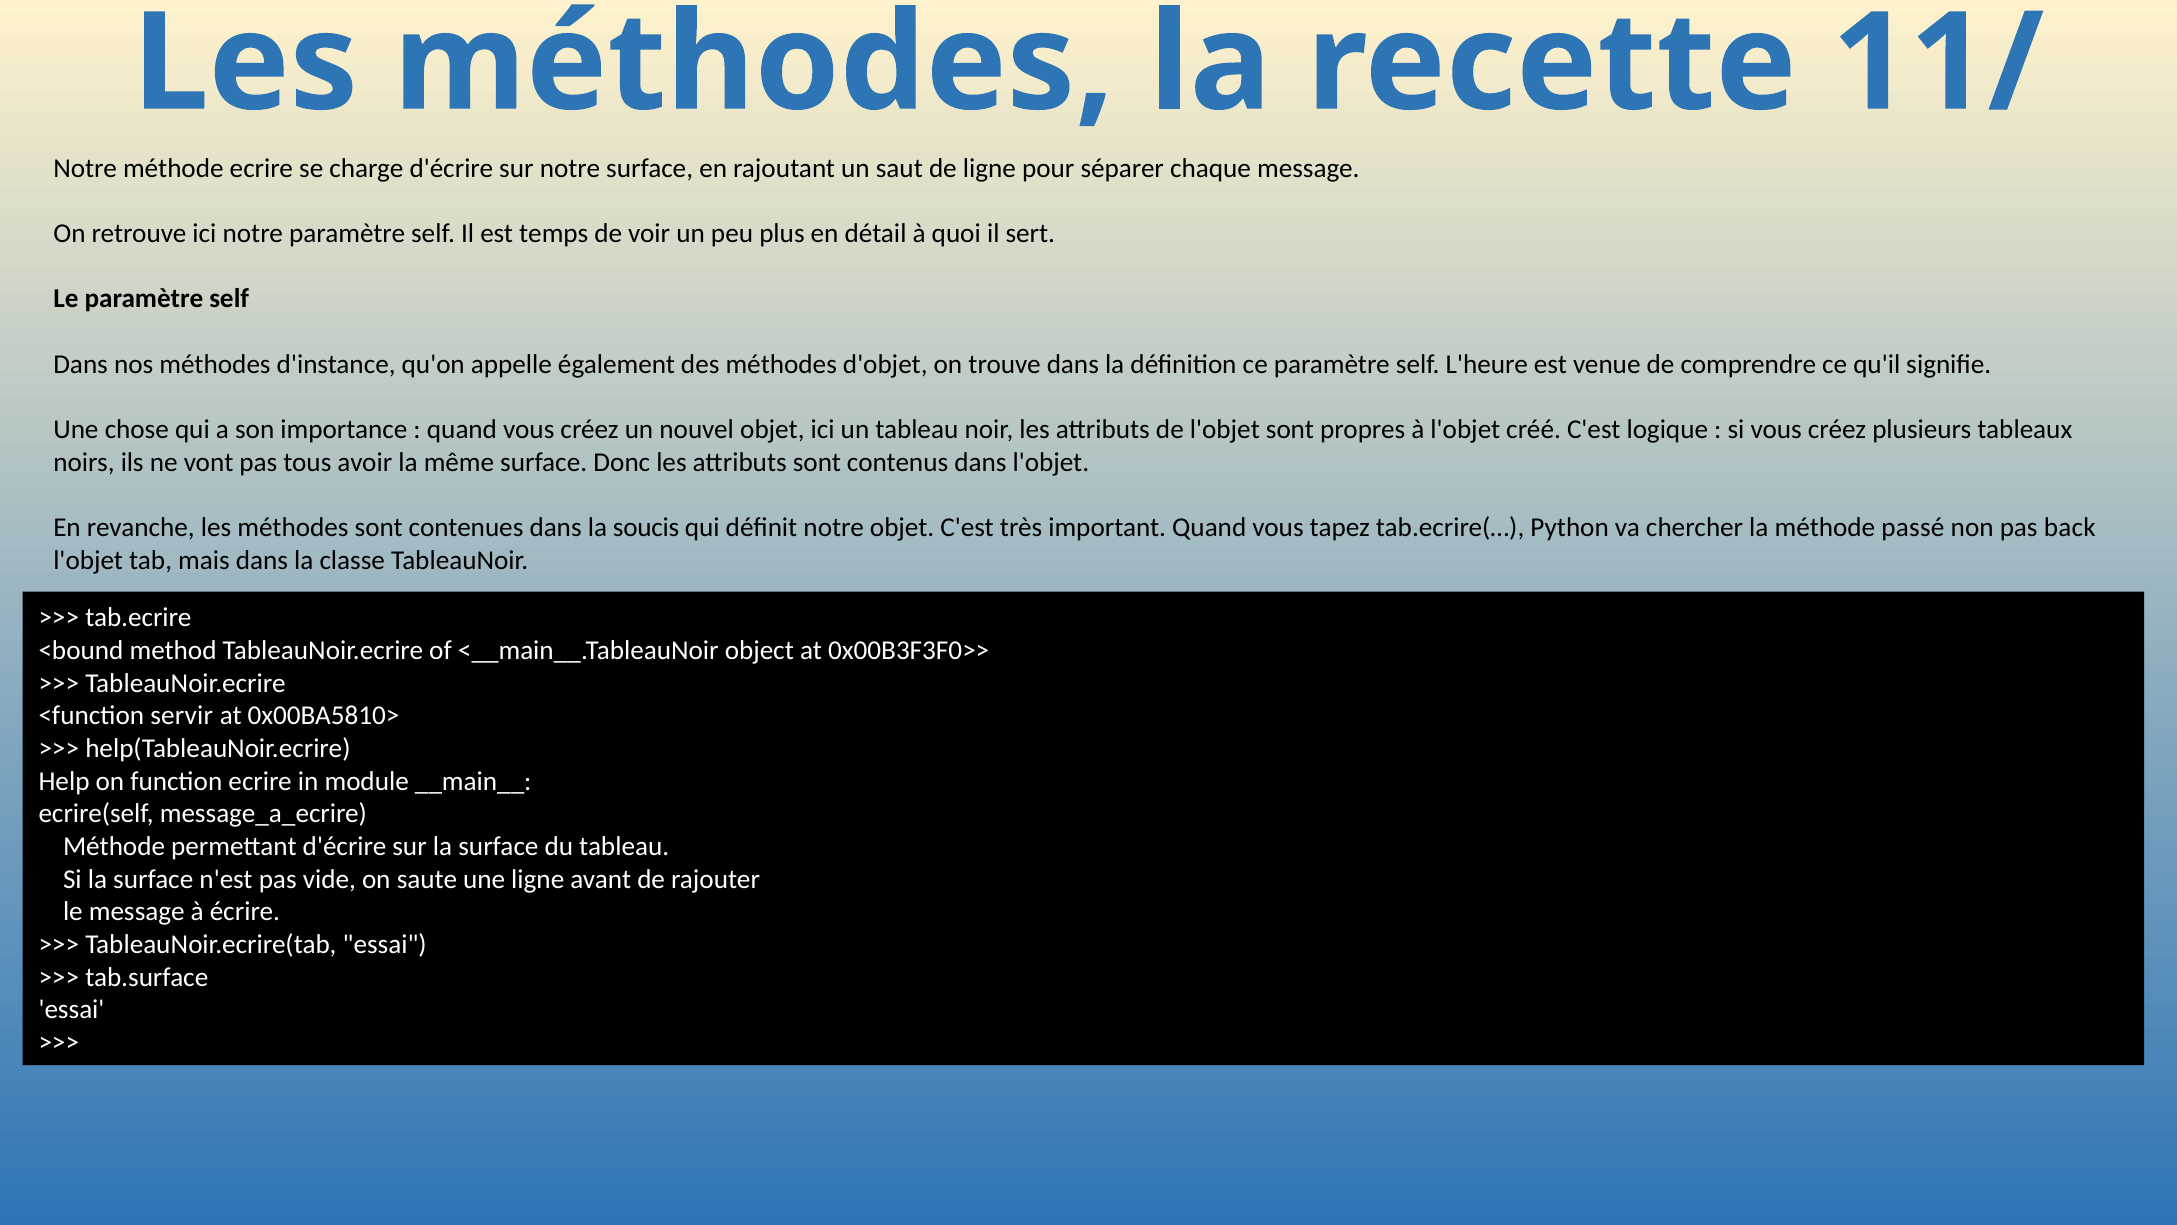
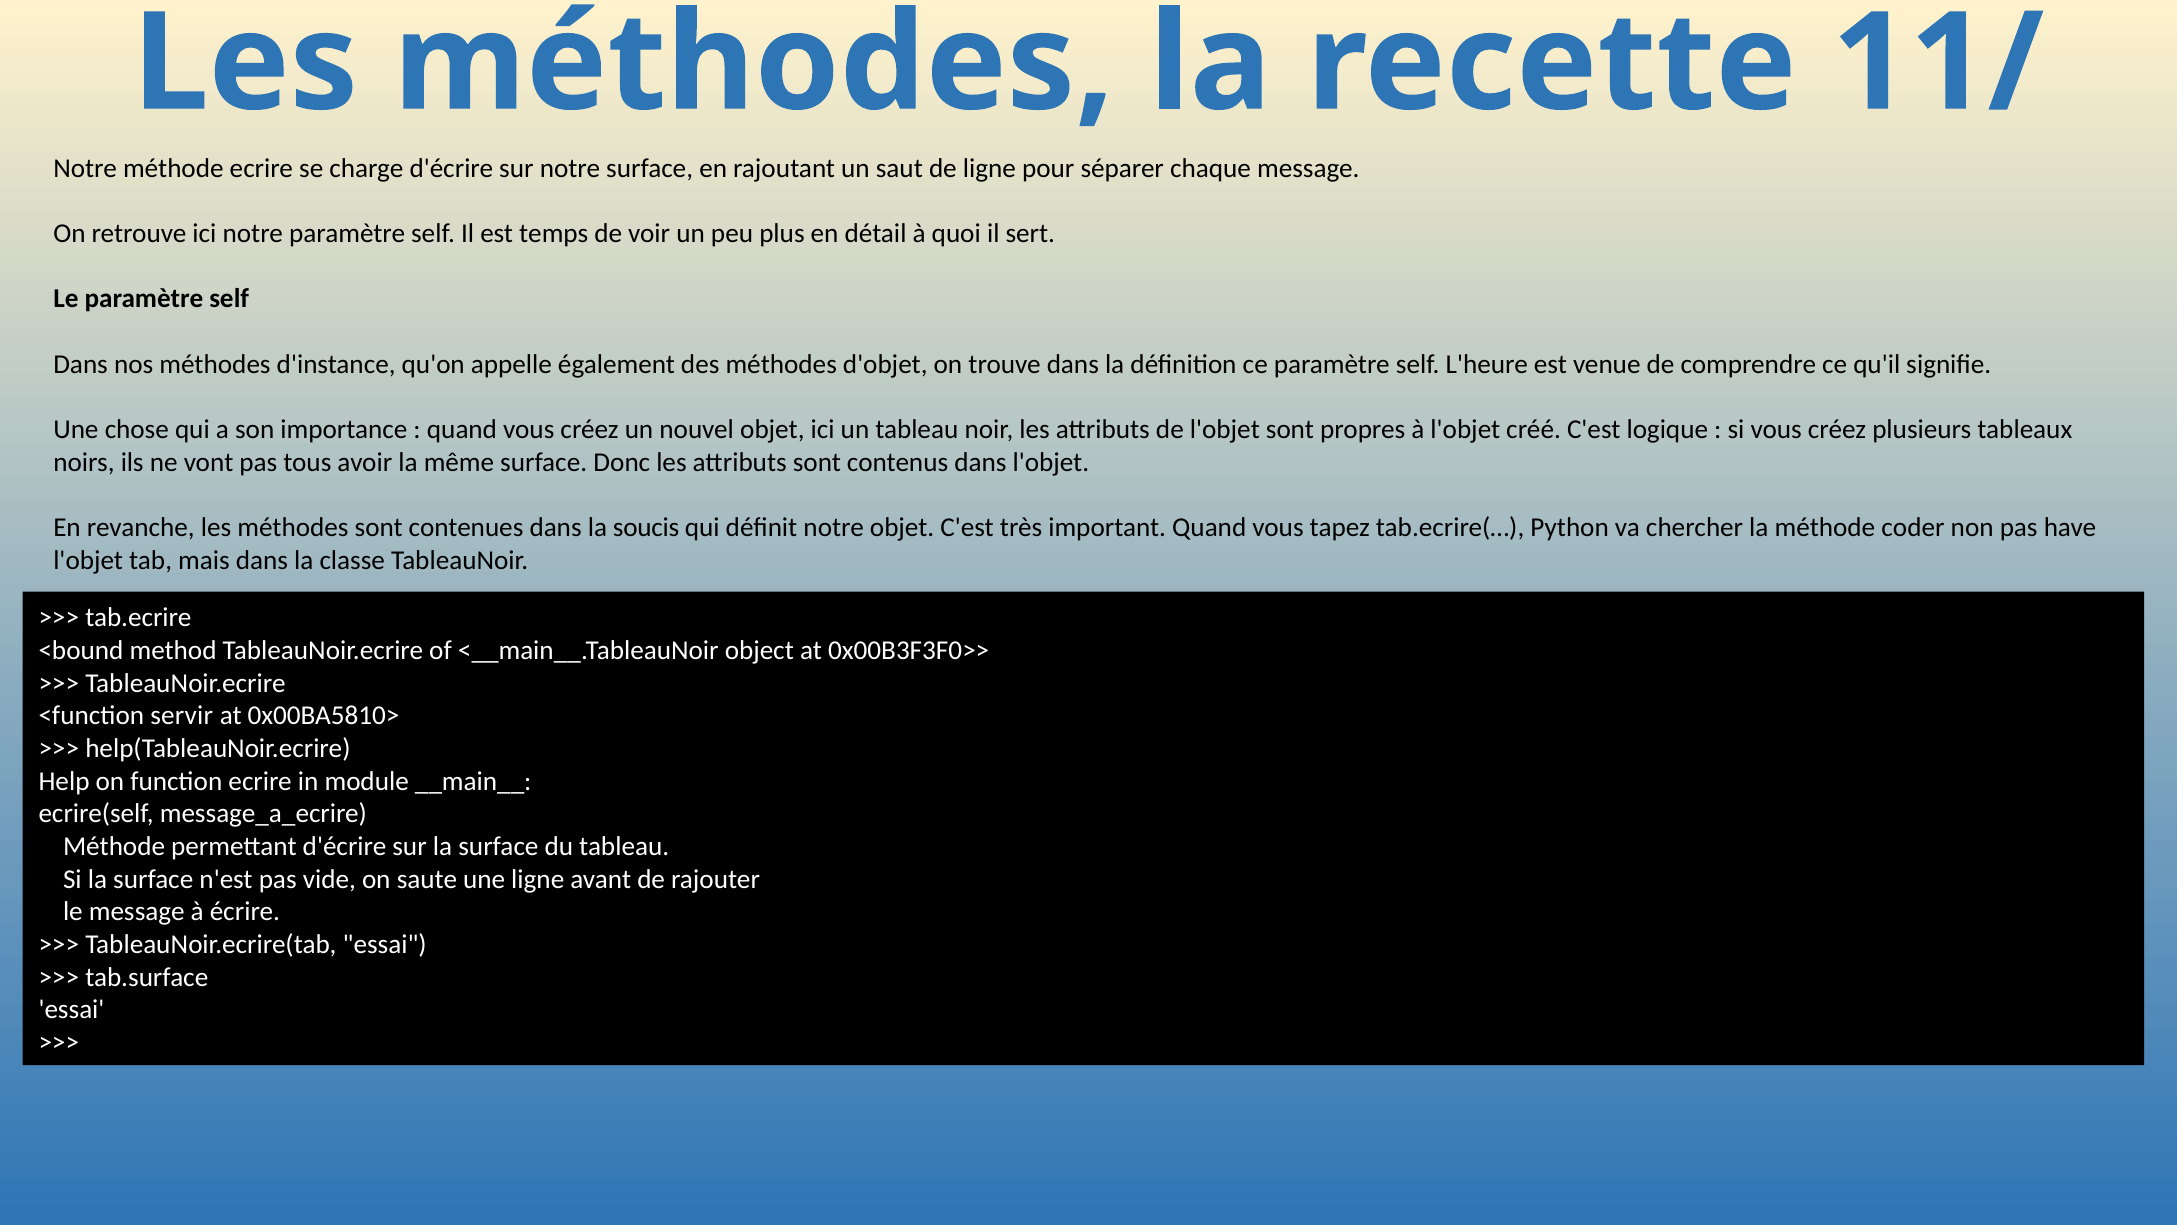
passé: passé -> coder (1913, 527)
back: back -> have (2070, 527)
